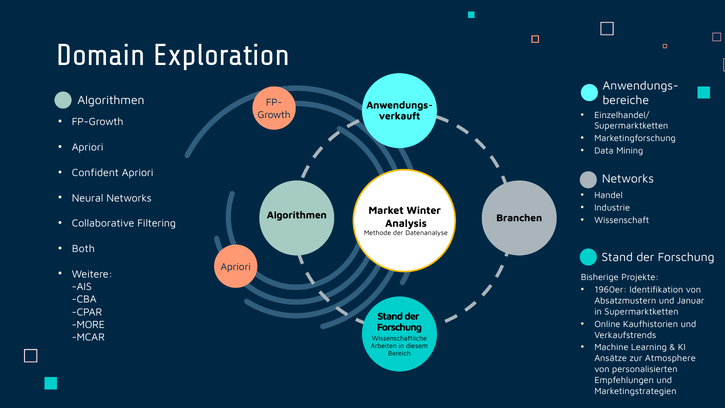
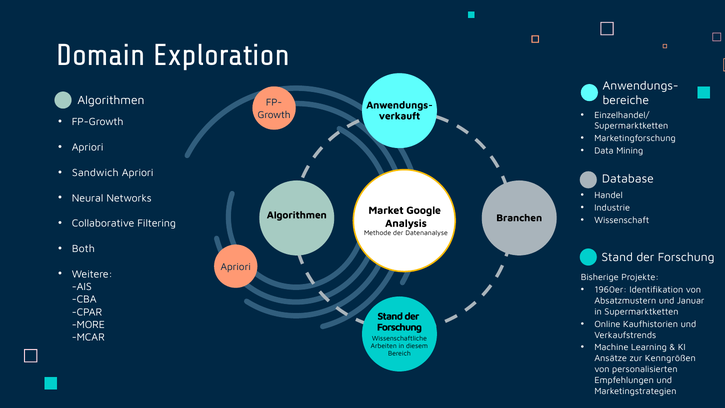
Confident: Confident -> Sandwich (95, 173)
Networks: Networks -> Database (628, 179)
Winter: Winter -> Google (424, 210)
Atmosphere: Atmosphere -> Kenngrößen (670, 358)
